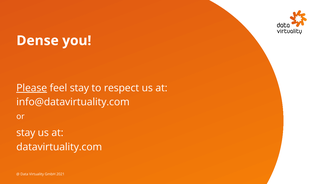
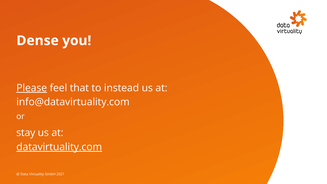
feel stay: stay -> that (79, 88)
respect: respect -> instead (121, 88)
datavirtuality.com underline: none -> present (59, 147)
